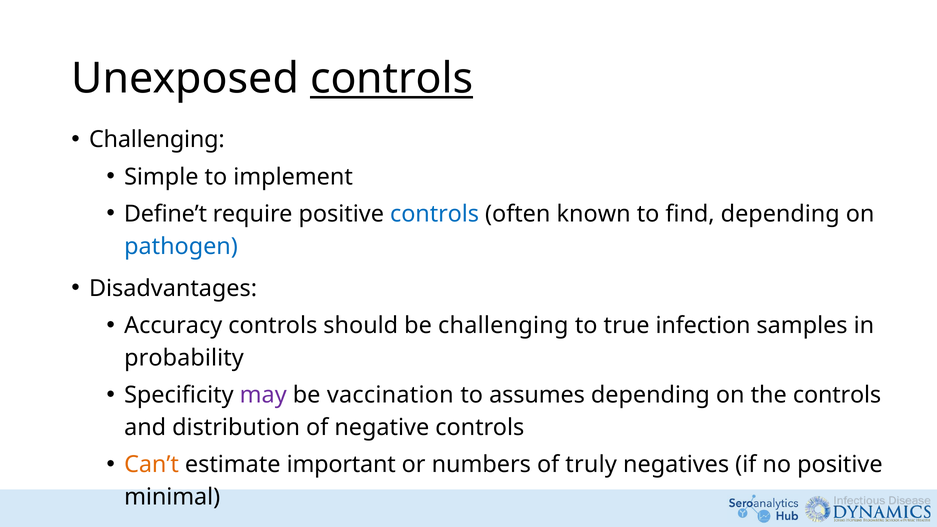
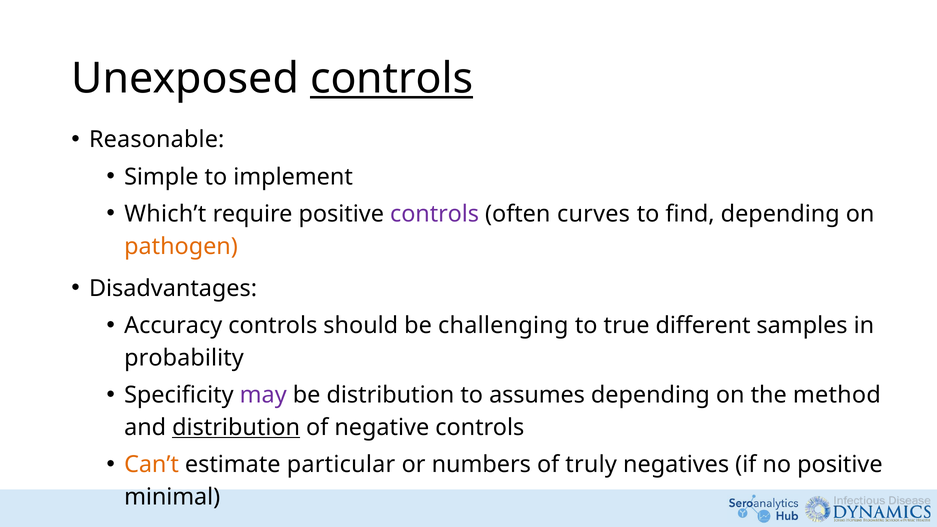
Challenging: Challenging -> Reasonable (157, 140)
Define’t: Define’t -> Which’t (165, 214)
controls colour: blue -> purple (435, 214)
known: known -> curves (594, 214)
pathogen colour: blue -> orange (181, 246)
infection: infection -> different (703, 326)
be vaccination: vaccination -> distribution (390, 395)
the controls: controls -> method (837, 395)
distribution underline: none -> present (236, 427)
important: important -> particular (341, 465)
